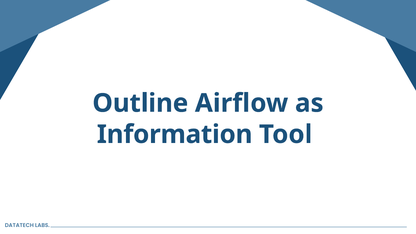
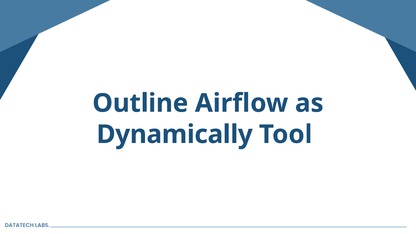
Information: Information -> Dynamically (175, 134)
